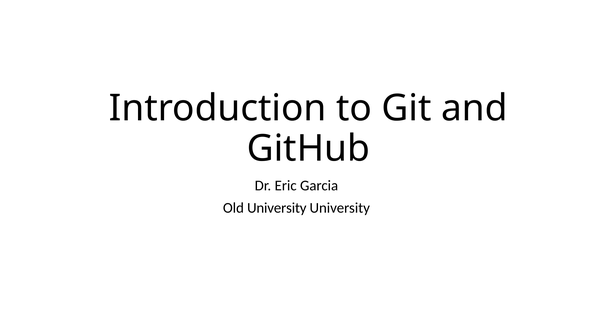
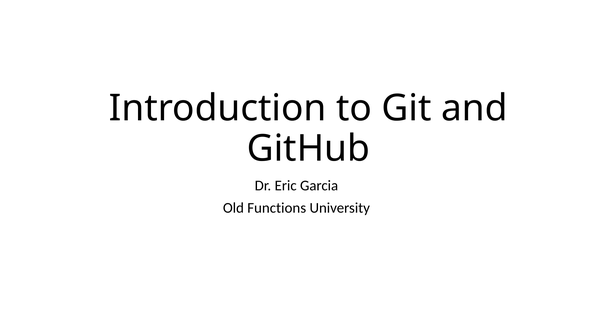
Old University: University -> Functions (277, 208)
